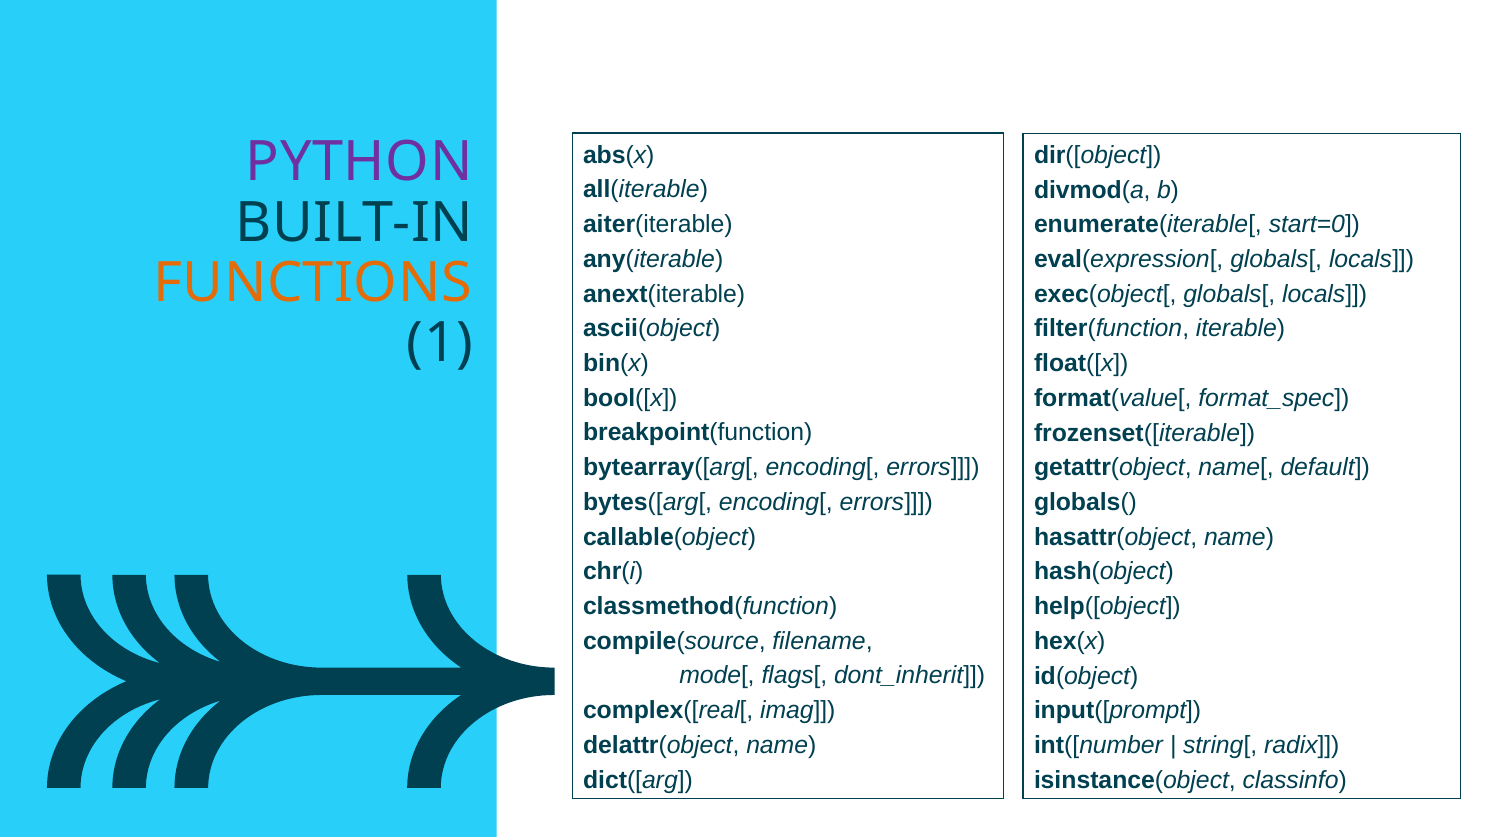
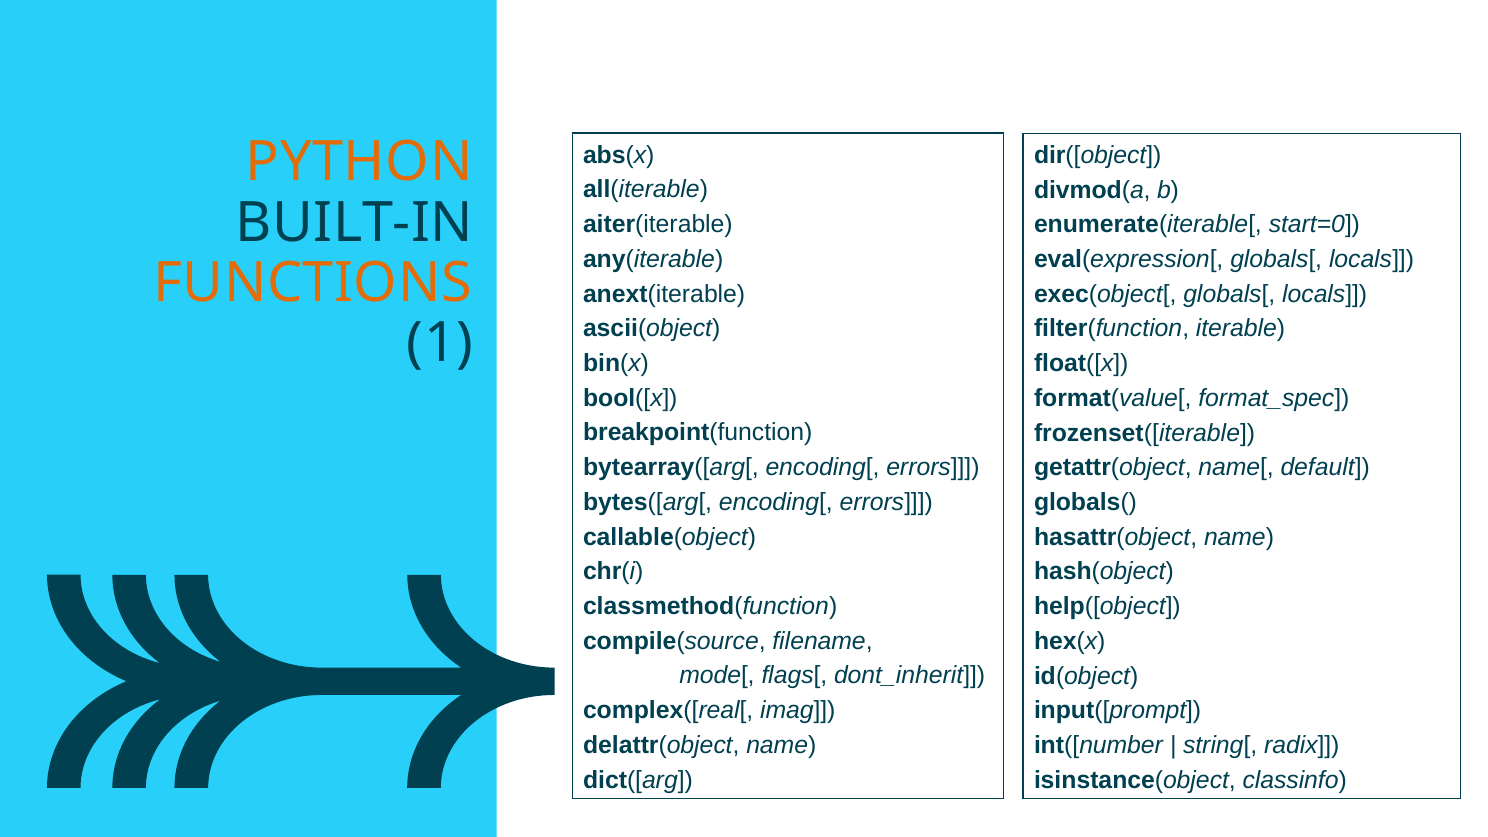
PYTHON colour: purple -> orange (359, 162)
